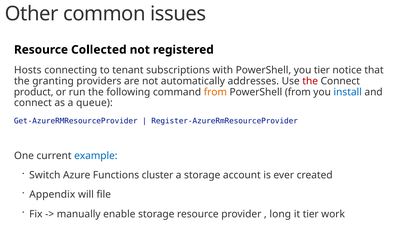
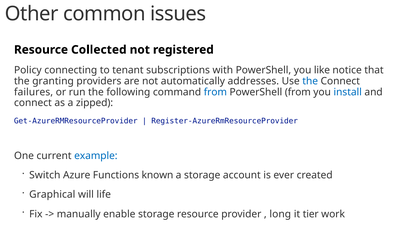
Hosts: Hosts -> Policy (28, 70)
you tier: tier -> like (322, 70)
the colour: red -> blue (310, 81)
product: product -> failures (34, 92)
from colour: orange -> blue (215, 92)
queue: queue -> zipped (95, 103)
cluster: cluster -> known (157, 175)
Appendix: Appendix -> Graphical (52, 194)
file: file -> life (104, 194)
